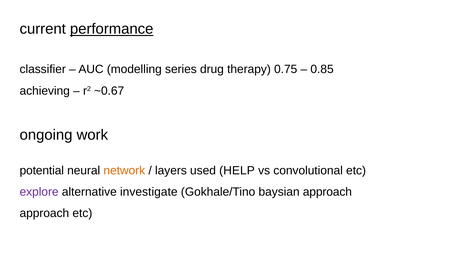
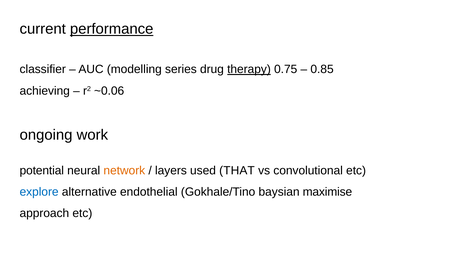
therapy underline: none -> present (249, 69)
~0.67: ~0.67 -> ~0.06 (109, 91)
HELP: HELP -> THAT (237, 170)
explore colour: purple -> blue (39, 192)
investigate: investigate -> endothelial (149, 192)
baysian approach: approach -> maximise (327, 192)
